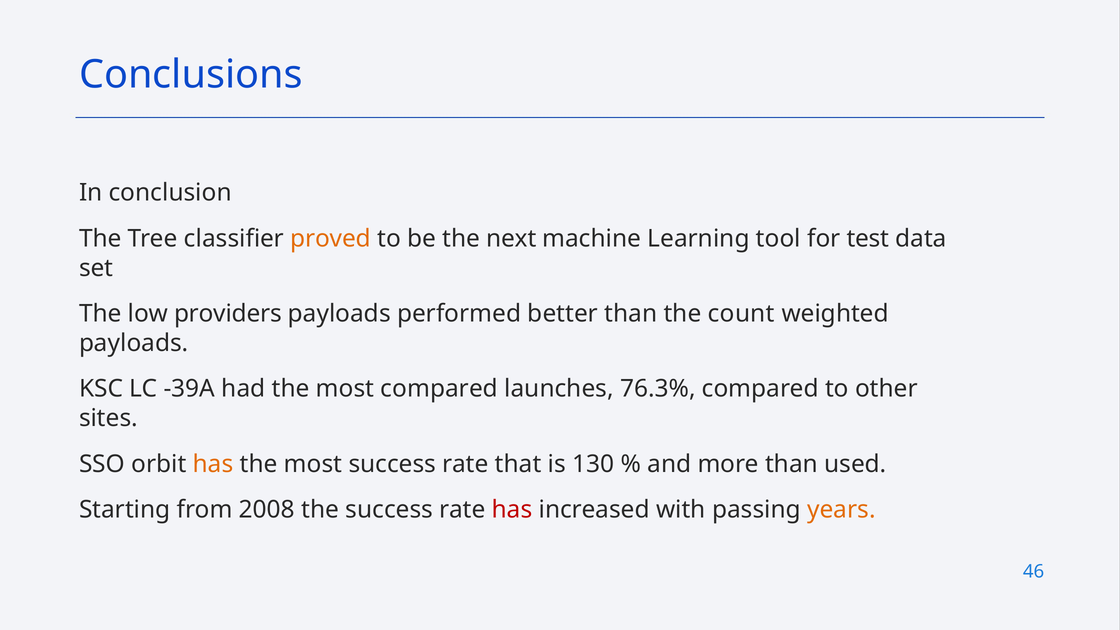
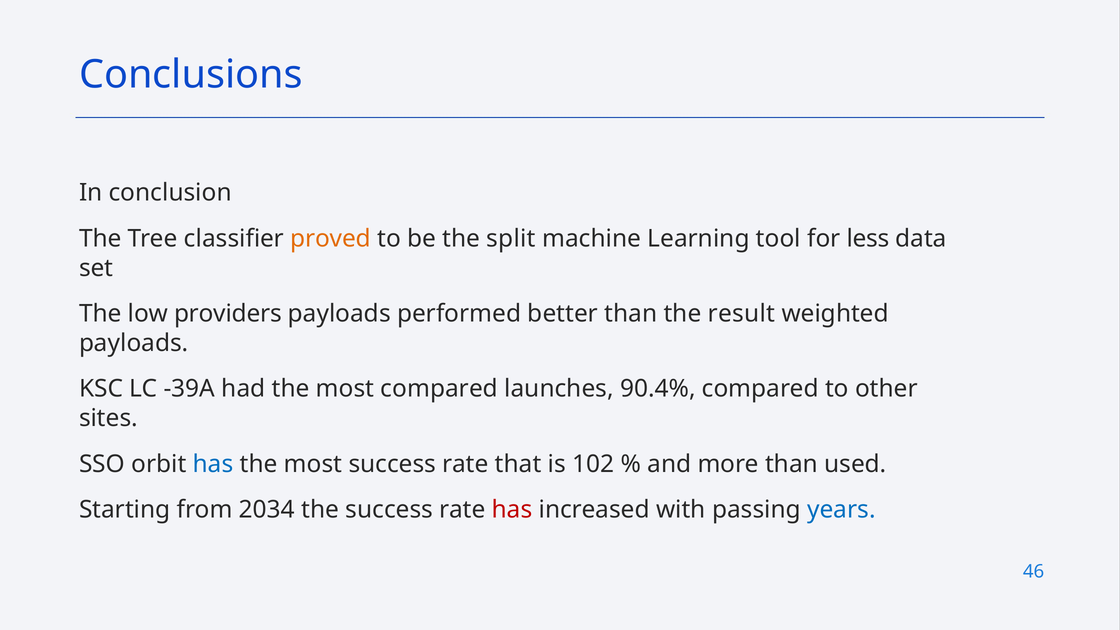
next: next -> split (511, 239)
test: test -> less (868, 239)
count: count -> result (741, 314)
76.3%: 76.3% -> 90.4% (658, 389)
has colour: orange -> blue (213, 464)
130: 130 -> 102 (593, 464)
2008: 2008 -> 2034 (267, 510)
years colour: orange -> blue (841, 510)
